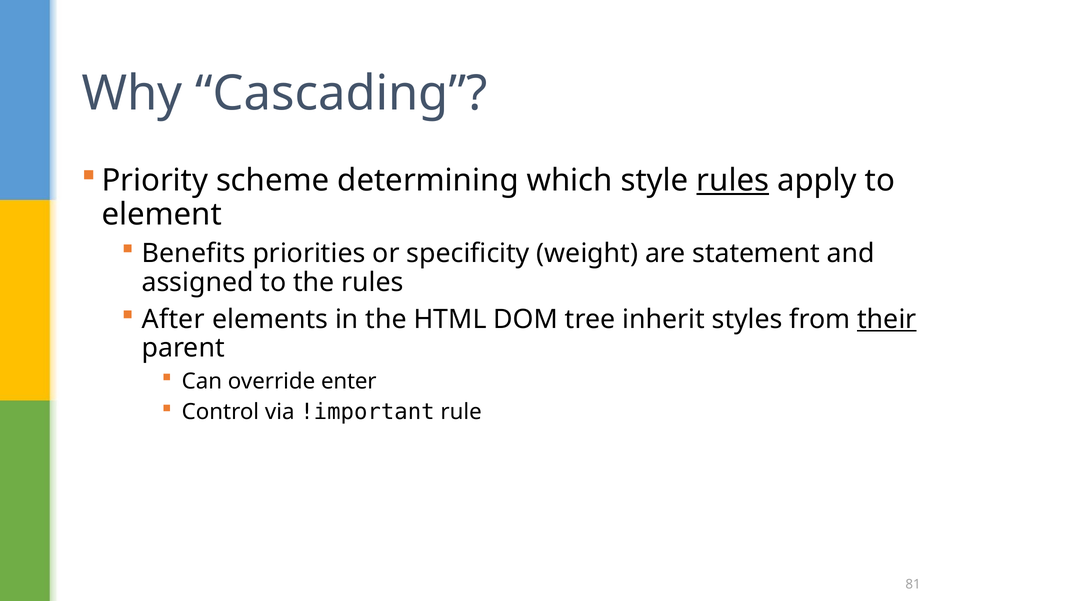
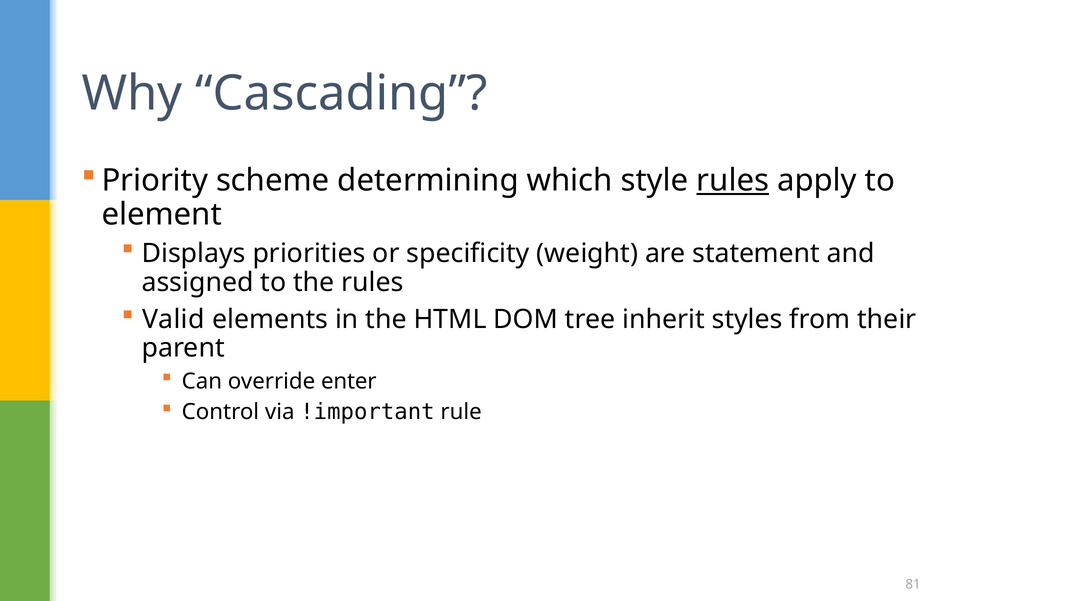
Benefits: Benefits -> Displays (194, 254)
After: After -> Valid (173, 319)
their underline: present -> none (887, 319)
